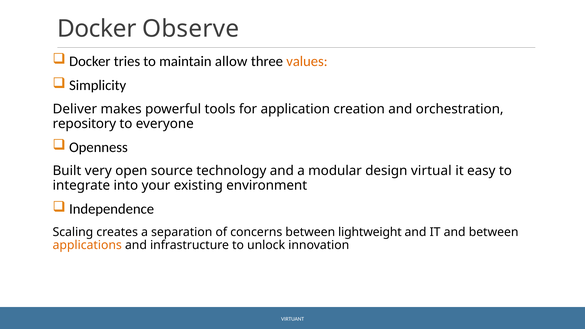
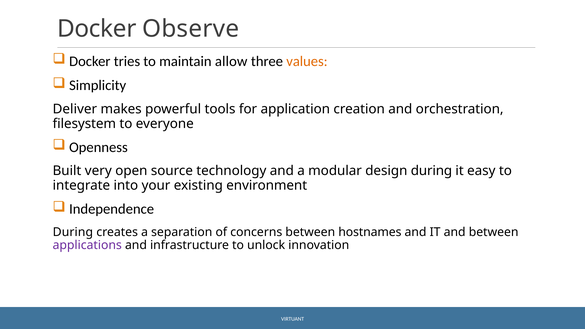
repository: repository -> filesystem (84, 124)
design virtual: virtual -> during (431, 171)
Scaling: Scaling -> During (73, 232)
lightweight: lightweight -> hostnames (370, 232)
applications colour: orange -> purple (87, 245)
